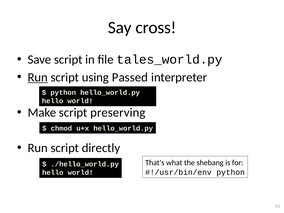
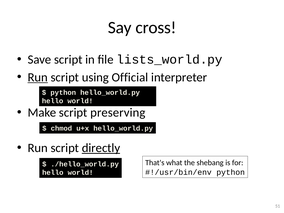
tales_world.py: tales_world.py -> lists_world.py (169, 60)
Passed: Passed -> Official (130, 77)
directly underline: none -> present (101, 148)
